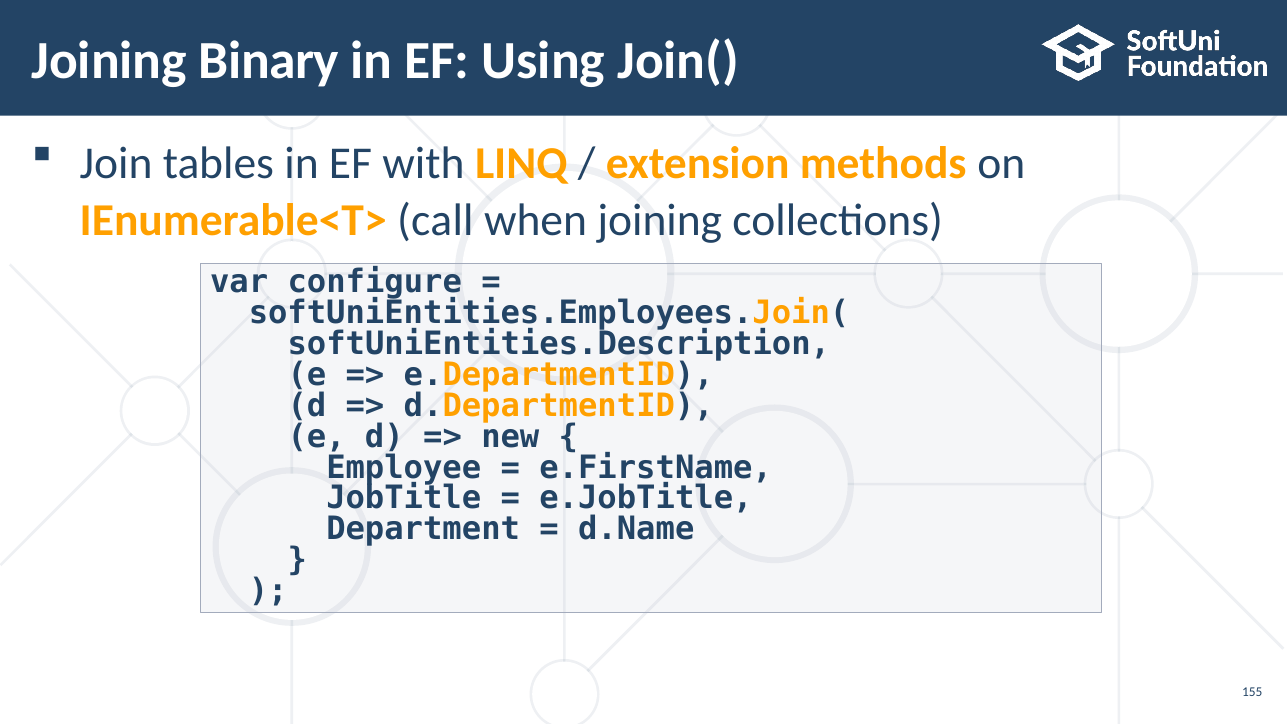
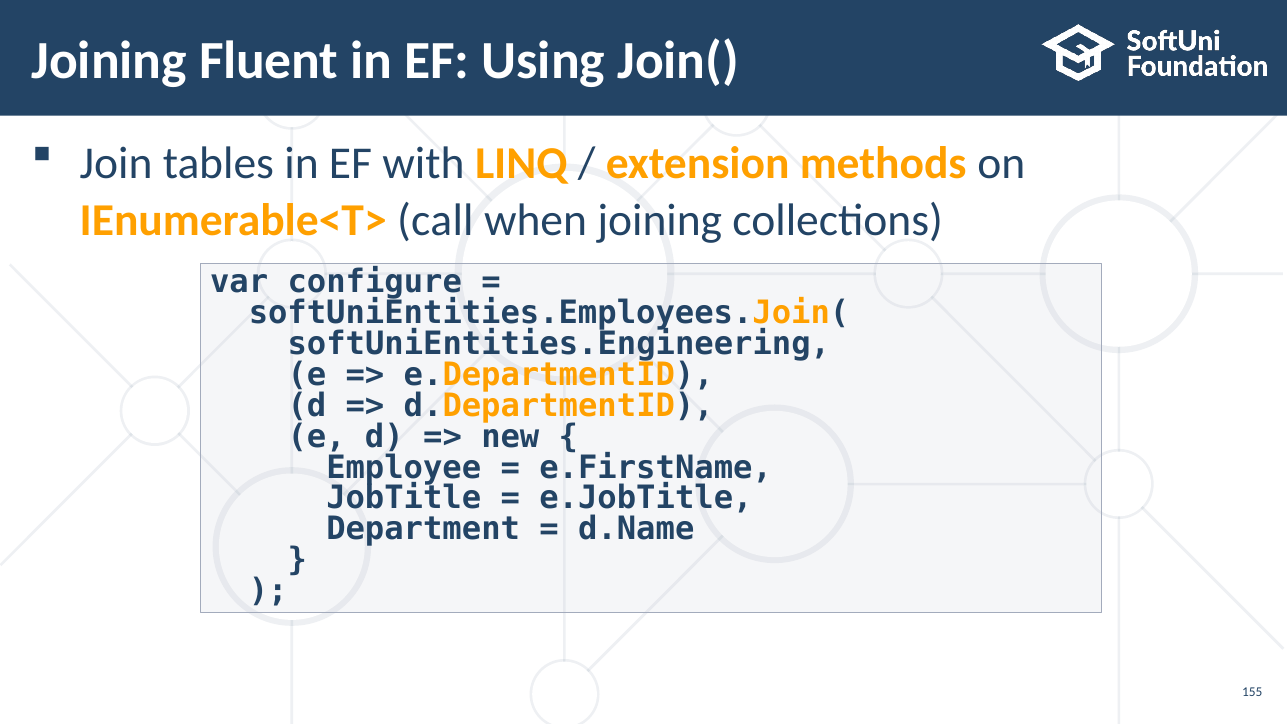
Binary: Binary -> Fluent (269, 61)
softUniEntities.Description: softUniEntities.Description -> softUniEntities.Engineering (559, 344)
